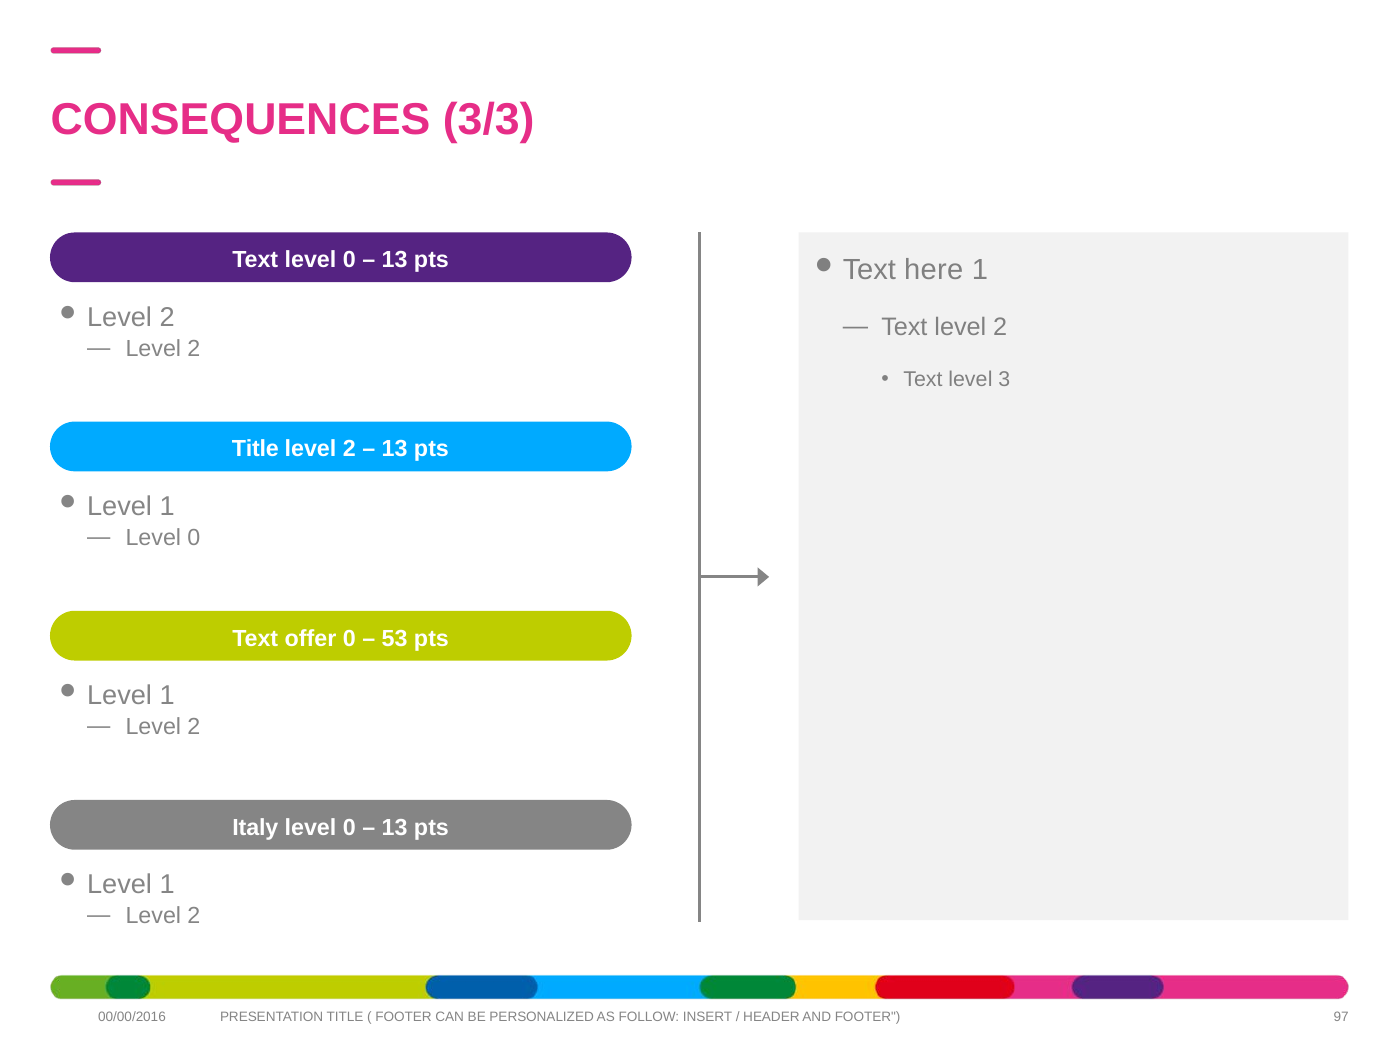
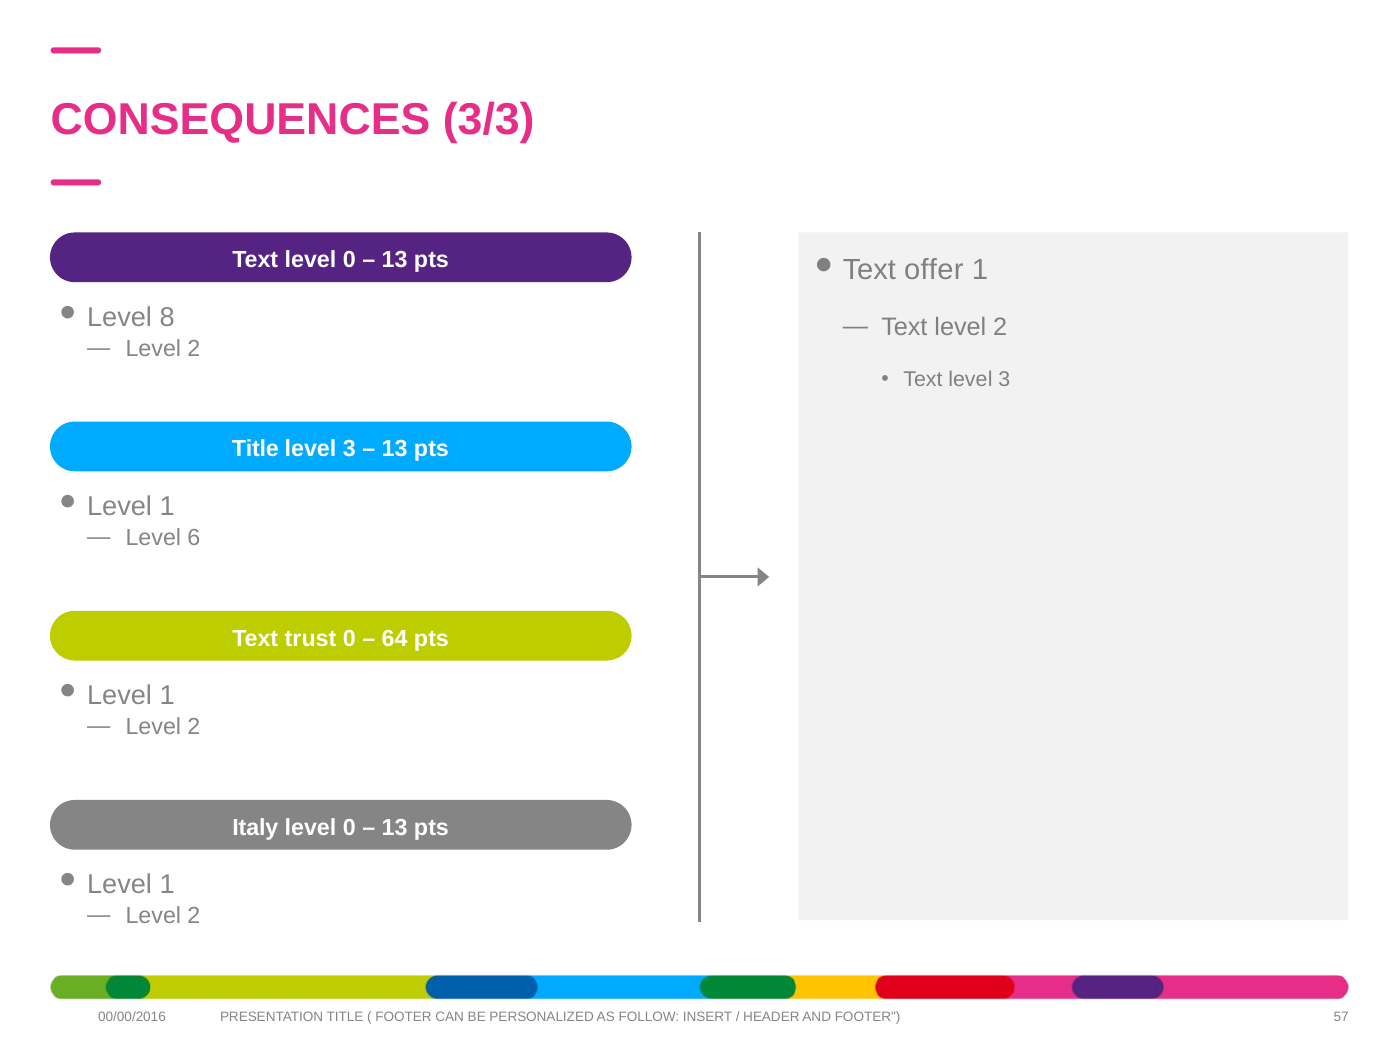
here: here -> offer (934, 270)
2: 2 -> 8 (167, 317)
2: 2 -> 3 (349, 449)
0: 0 -> 6 (194, 538)
offer: offer -> trust (311, 639)
53: 53 -> 64 (395, 639)
97: 97 -> 57 (1341, 1018)
